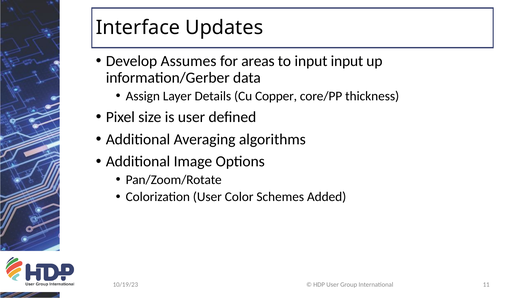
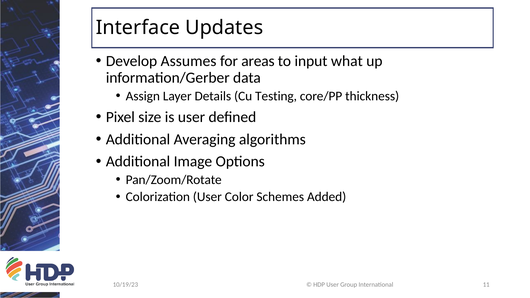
input input: input -> what (347, 61)
Copper: Copper -> Testing (276, 96)
